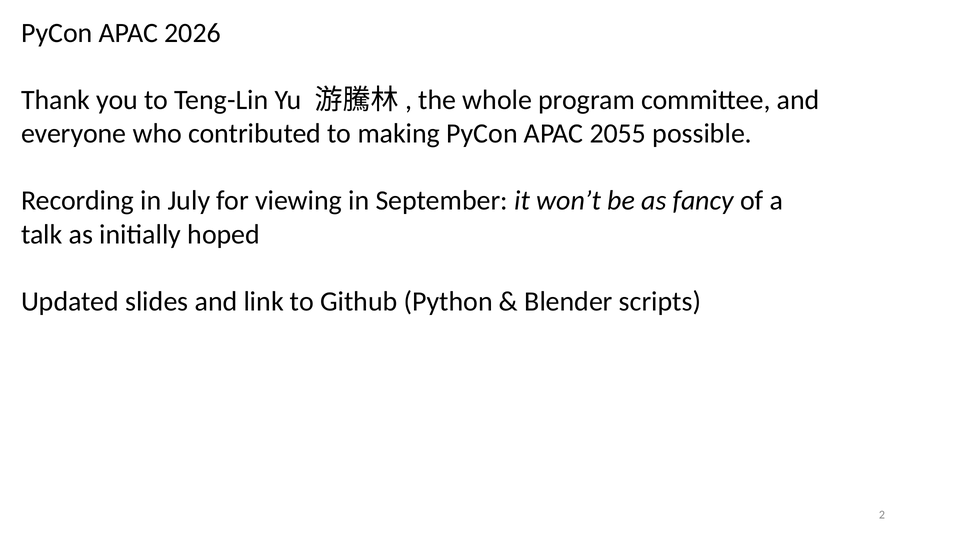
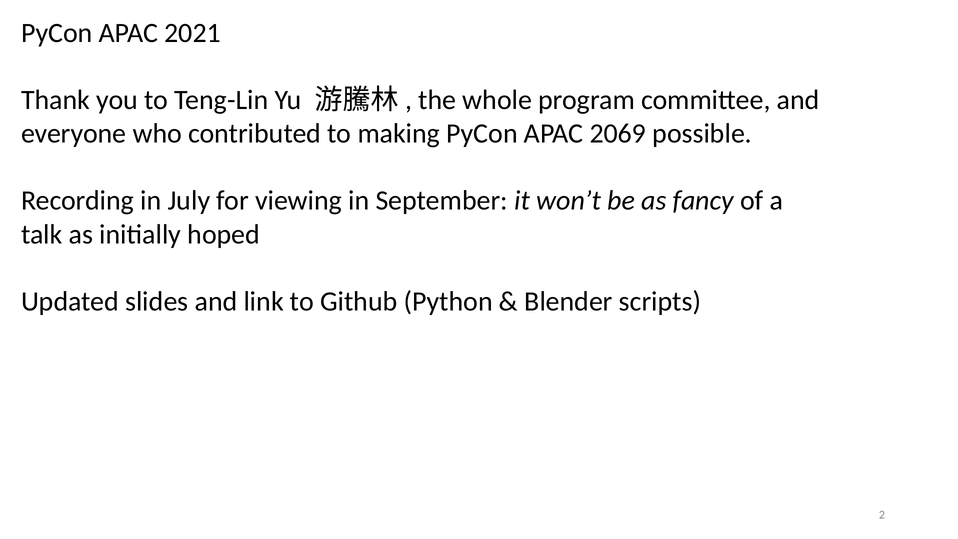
2026: 2026 -> 2021 (193, 33)
2055: 2055 -> 2069 (618, 134)
